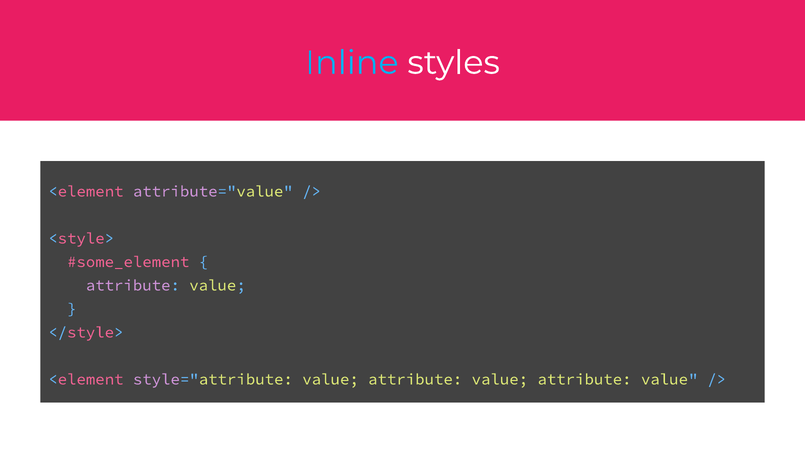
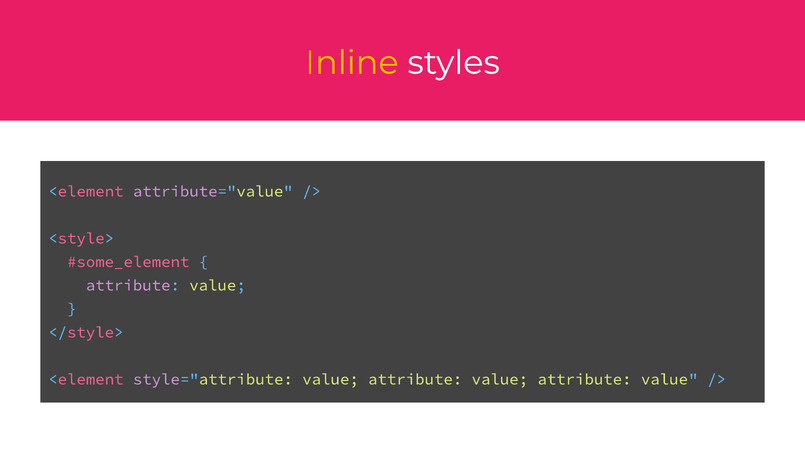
Inline colour: light blue -> yellow (352, 63)
